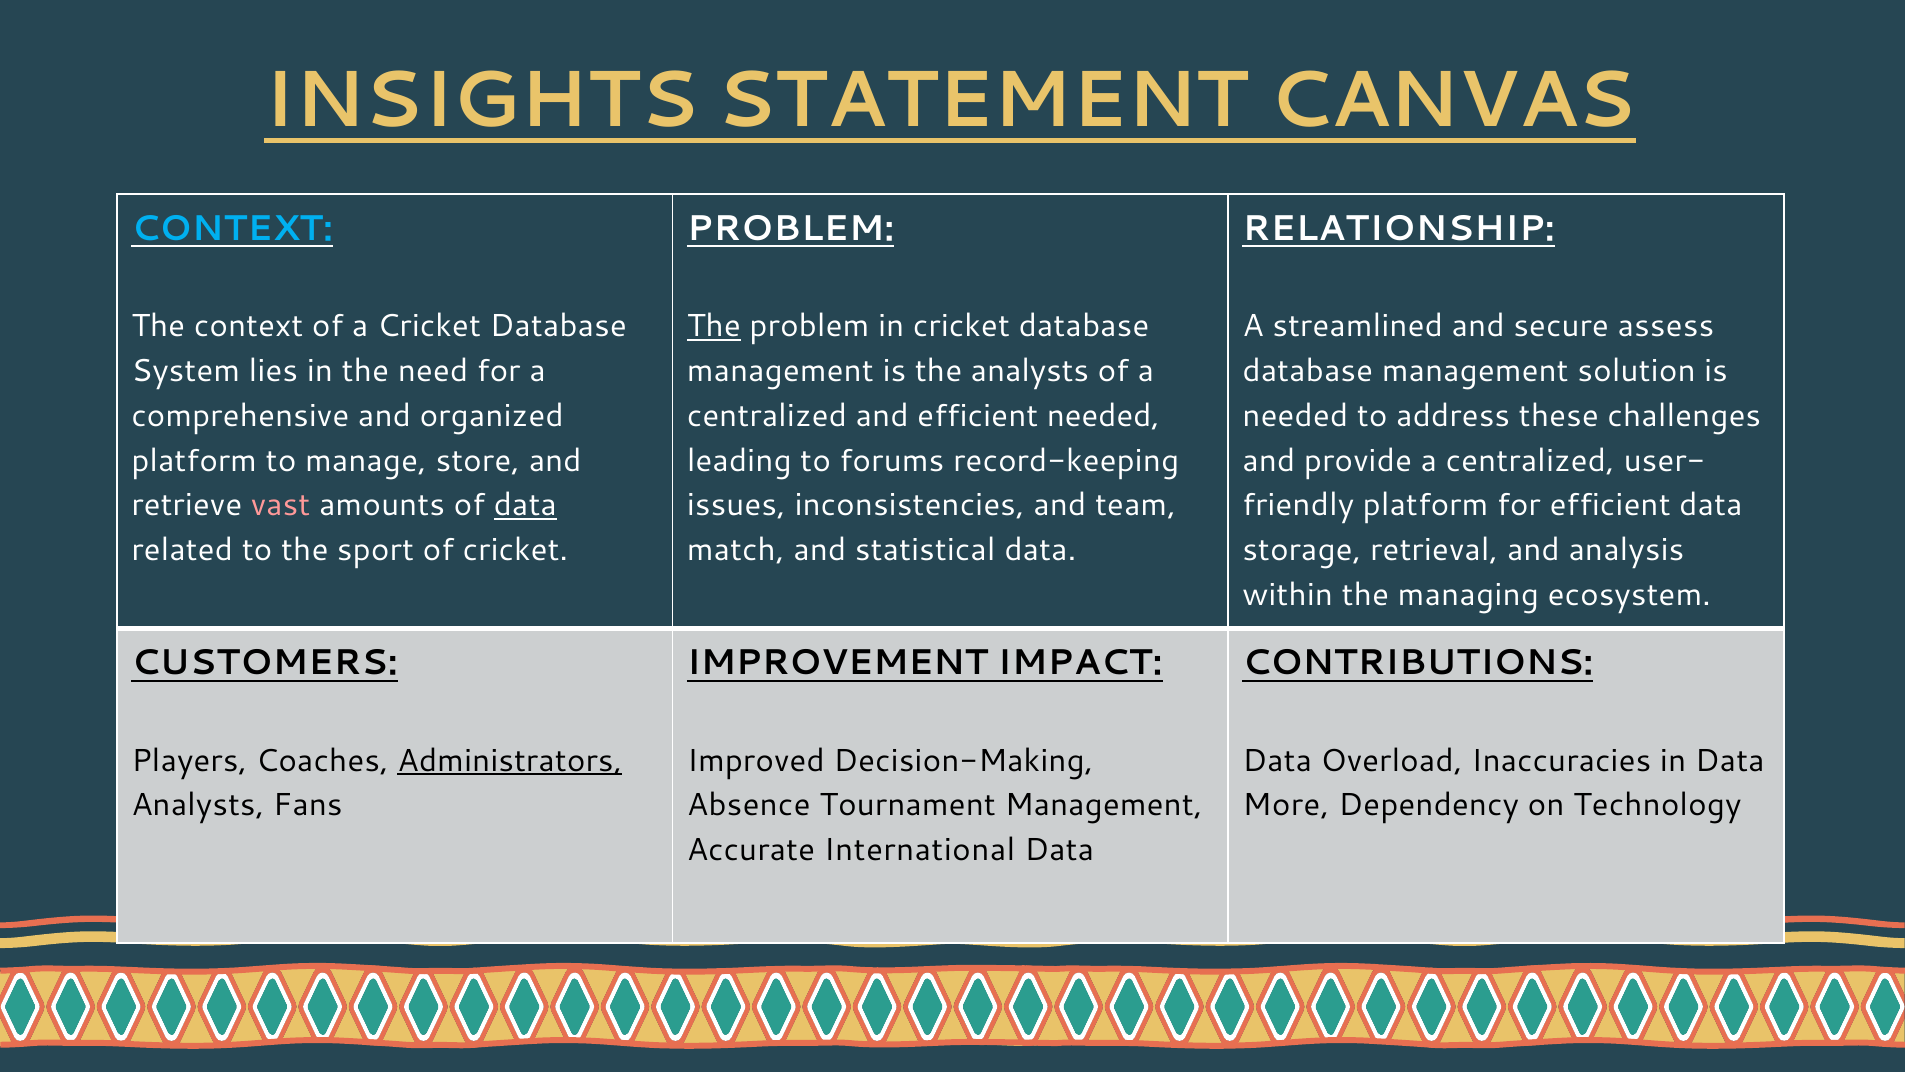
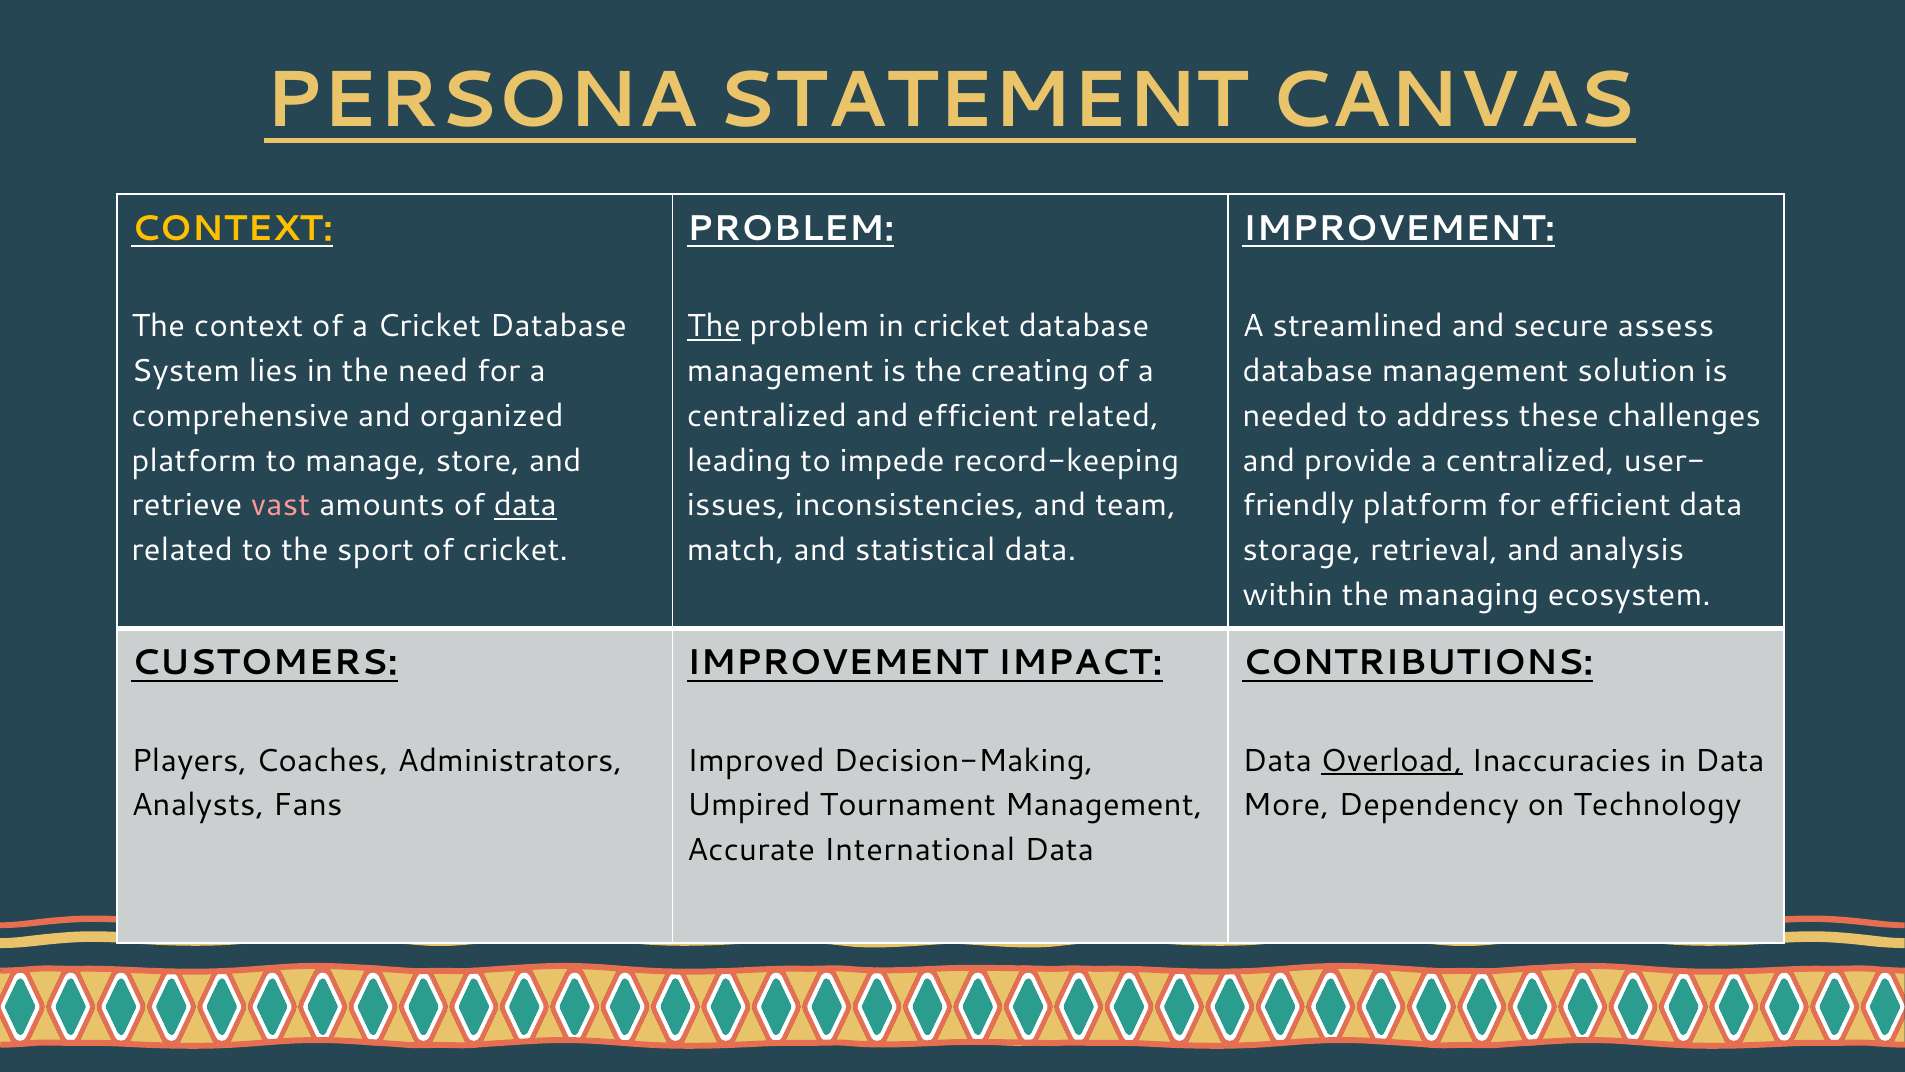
INSIGHTS: INSIGHTS -> PERSONA (481, 101)
CONTEXT colour: light blue -> yellow (232, 228)
RELATIONSHIP: RELATIONSHIP -> IMPROVEMENT (1399, 228)
the analysts: analysts -> creating (1030, 371)
efficient needed: needed -> related (1103, 416)
forums: forums -> impede (892, 460)
Administrators underline: present -> none (510, 760)
Overload underline: none -> present (1392, 760)
Absence: Absence -> Umpired (749, 805)
